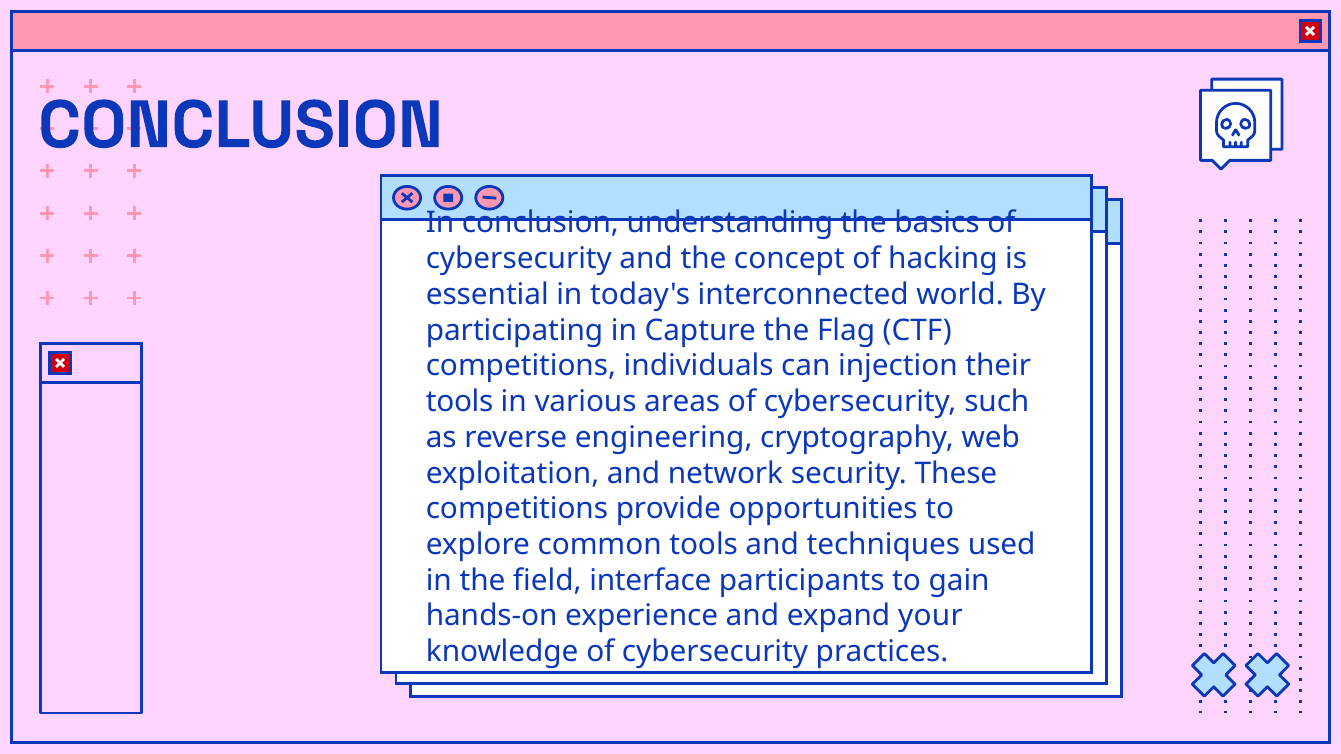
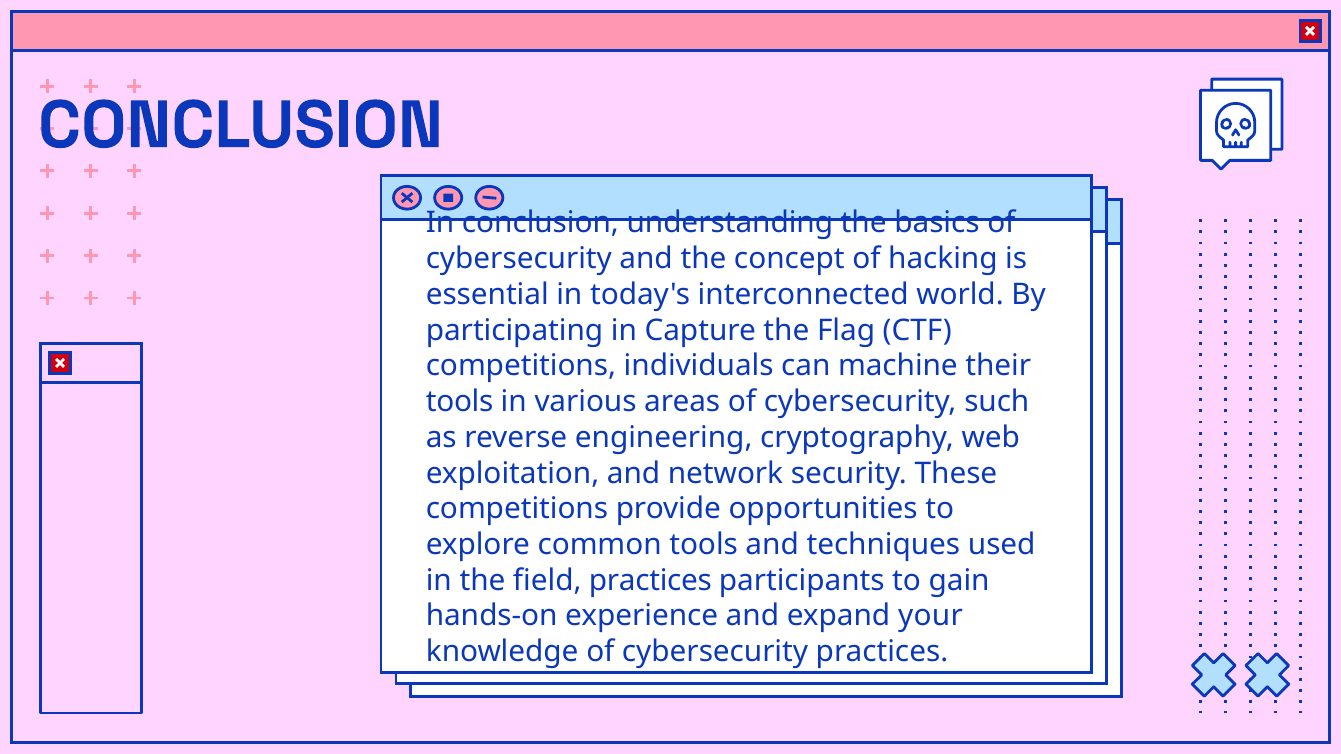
injection: injection -> machine (898, 366)
field interface: interface -> practices (650, 581)
